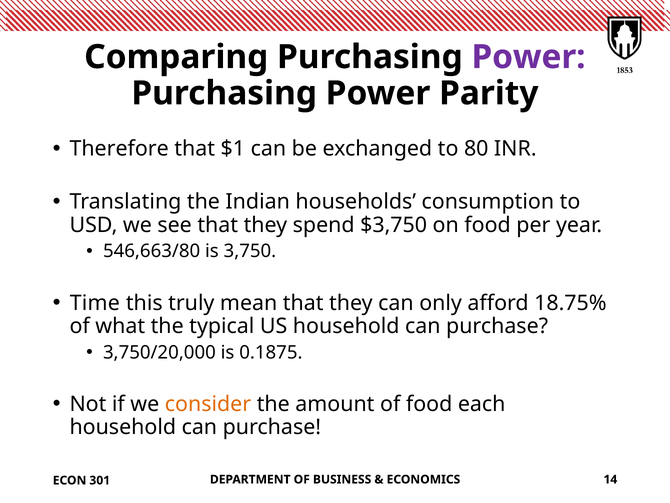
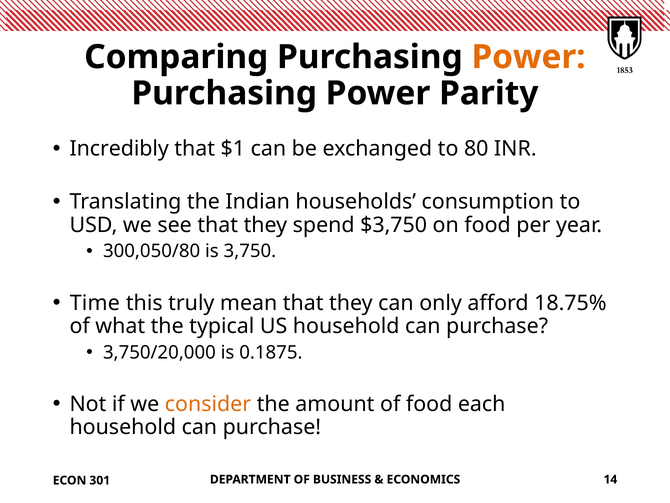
Power colour: purple -> orange (528, 57)
Therefore: Therefore -> Incredibly (119, 149)
546,663/80: 546,663/80 -> 300,050/80 (152, 251)
